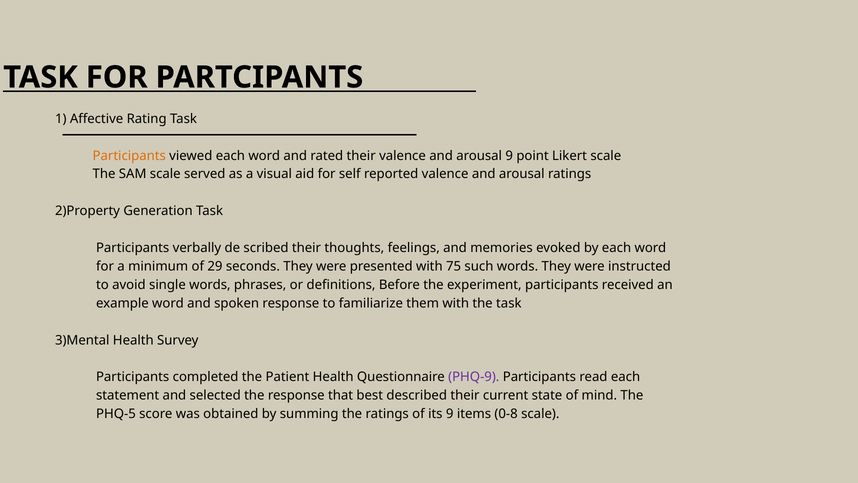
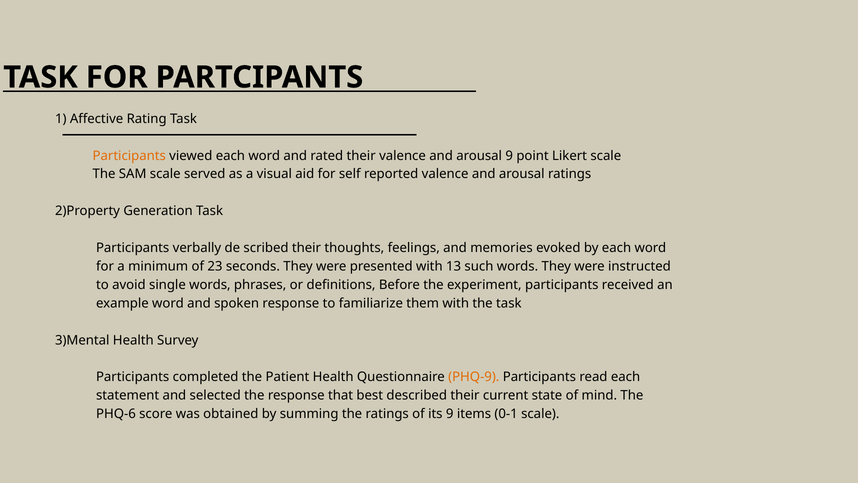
29: 29 -> 23 (215, 266)
75: 75 -> 13 (454, 266)
PHQ-9 colour: purple -> orange (474, 377)
PHQ-5: PHQ-5 -> PHQ-6 (116, 414)
0-8: 0-8 -> 0-1 (506, 414)
